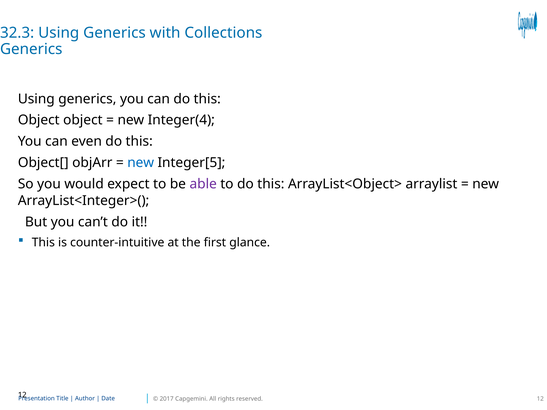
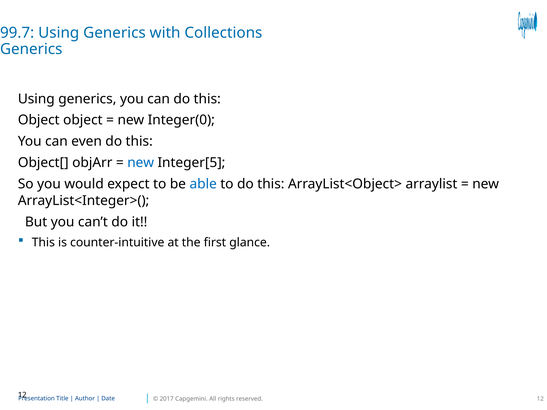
32.3: 32.3 -> 99.7 (17, 33)
Integer(4: Integer(4 -> Integer(0 (181, 120)
able colour: purple -> blue (203, 184)
